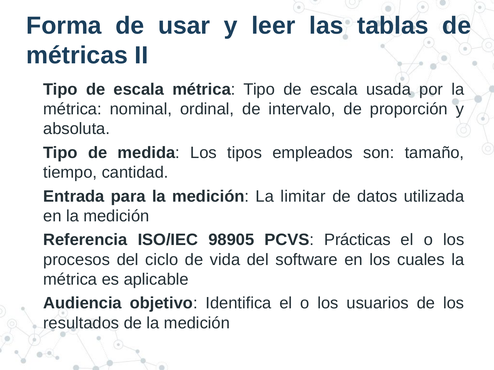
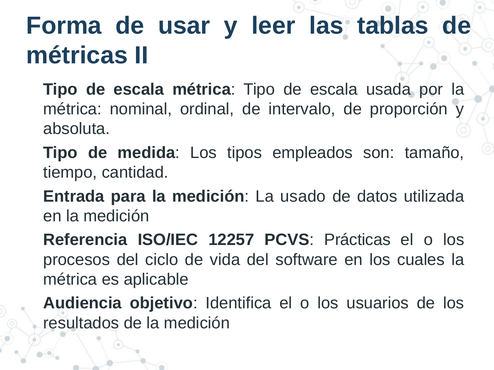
limitar: limitar -> usado (303, 197)
98905: 98905 -> 12257 (231, 240)
